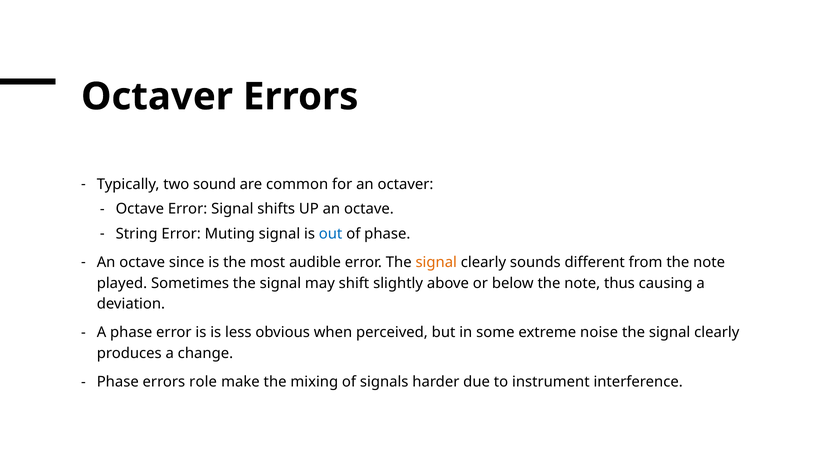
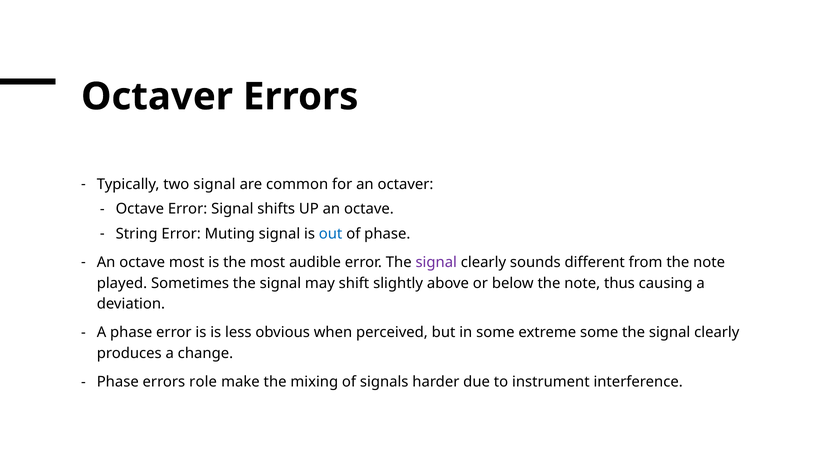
two sound: sound -> signal (214, 184)
octave since: since -> most (187, 263)
signal colour: orange -> purple (436, 263)
extreme noise: noise -> some (599, 333)
